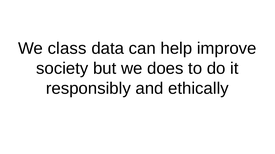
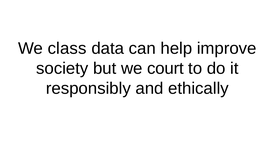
does: does -> court (165, 69)
